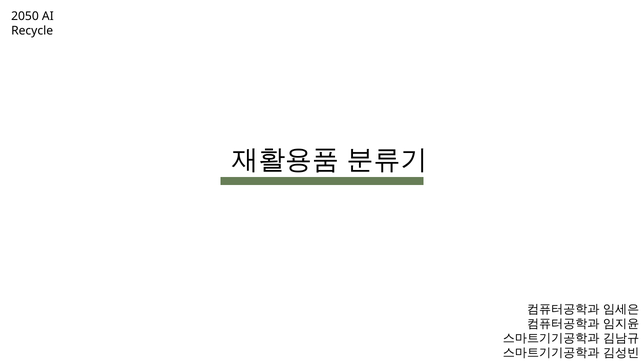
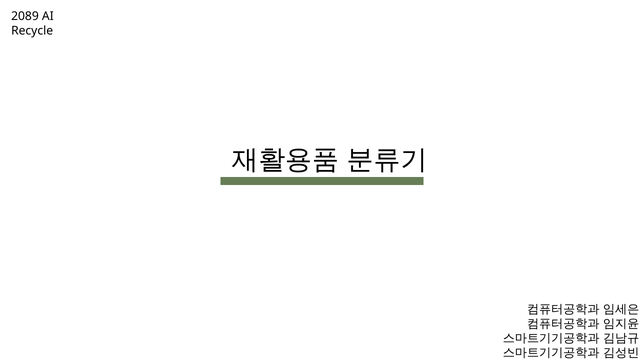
2050: 2050 -> 2089 (25, 16)
